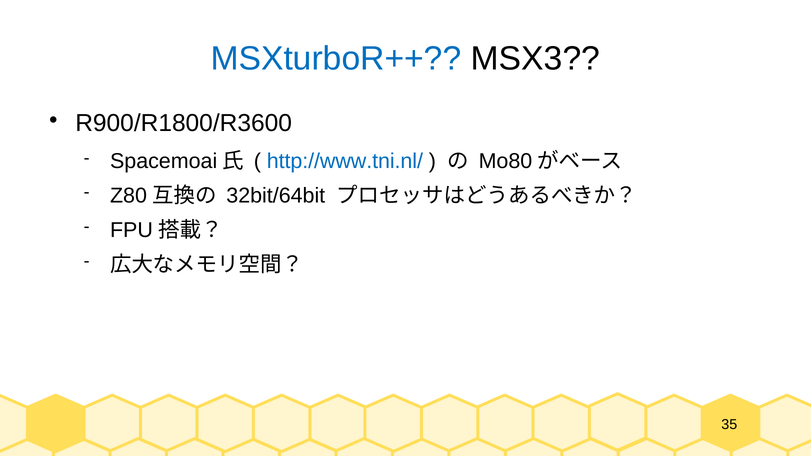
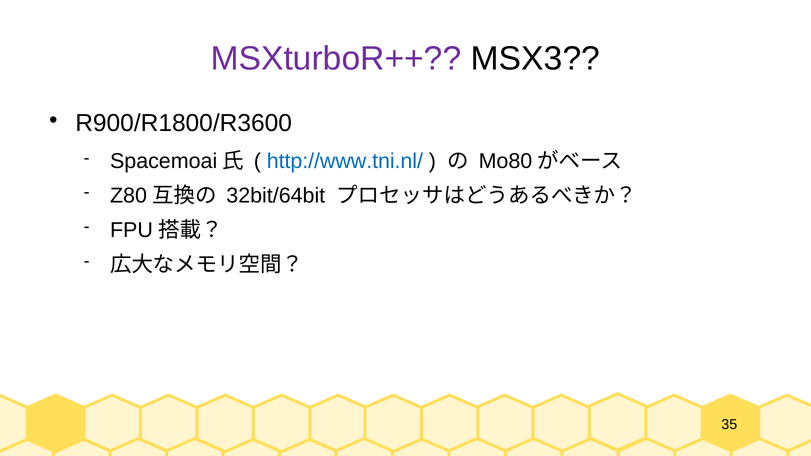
MSXturboR++ colour: blue -> purple (336, 59)
